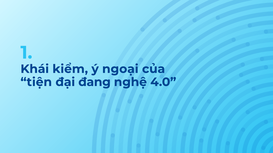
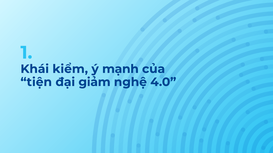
ngoại: ngoại -> mạnh (120, 69)
đang: đang -> giảm (95, 82)
